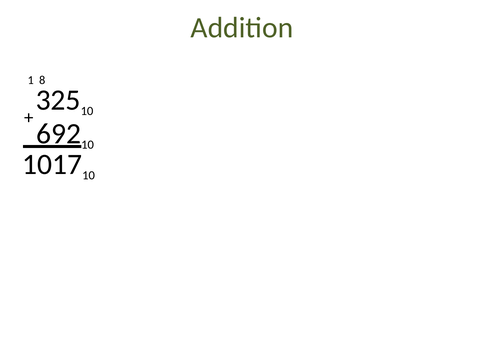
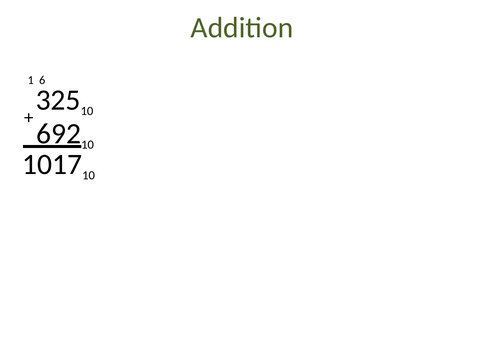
8: 8 -> 6 (42, 80)
